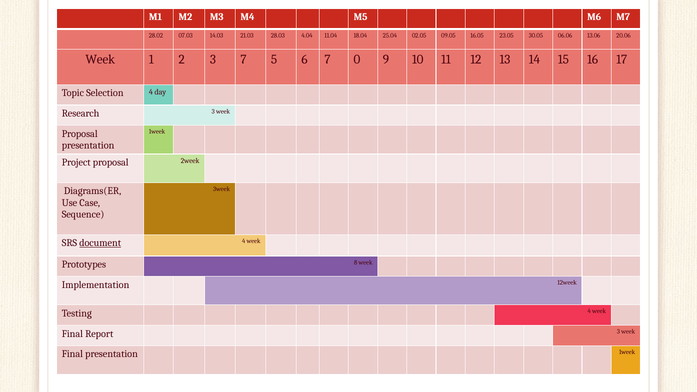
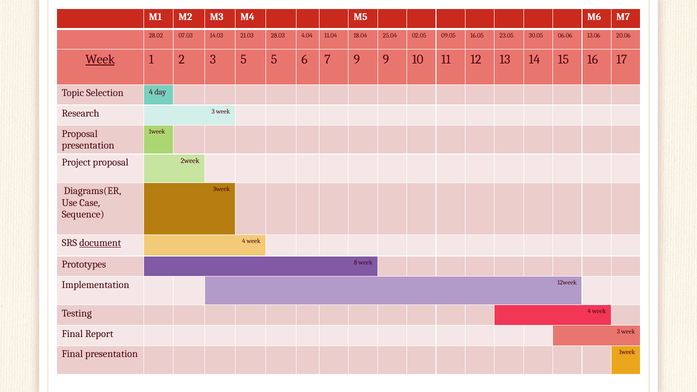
Week underline: none -> present (100, 59)
3 7: 7 -> 5 (244, 59)
7 0: 0 -> 9 (357, 59)
